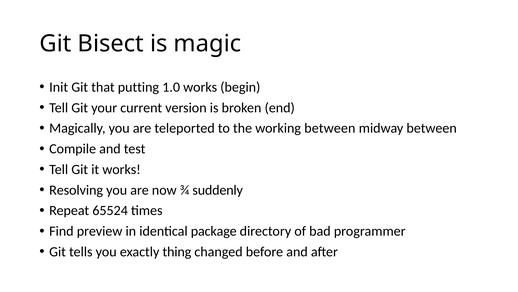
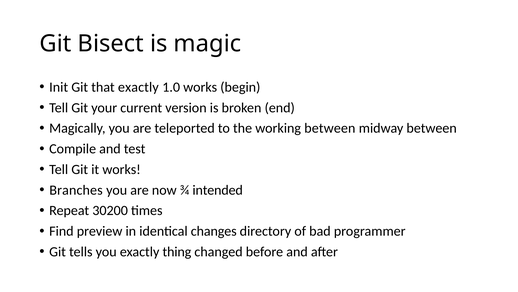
that putting: putting -> exactly (138, 87)
Resolving: Resolving -> Branches (76, 190)
suddenly: suddenly -> intended (218, 190)
65524: 65524 -> 30200 (110, 210)
package: package -> changes (214, 231)
